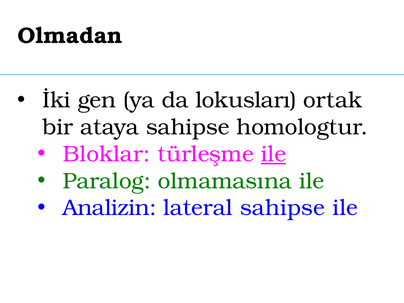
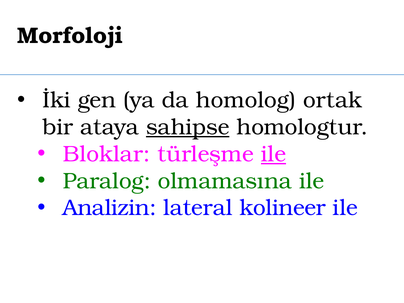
Olmadan: Olmadan -> Morfoloji (70, 36)
lokusları: lokusları -> homolog (246, 100)
sahipse underline: none -> present (188, 127)
lateral sahipse: sahipse -> kolineer (283, 208)
